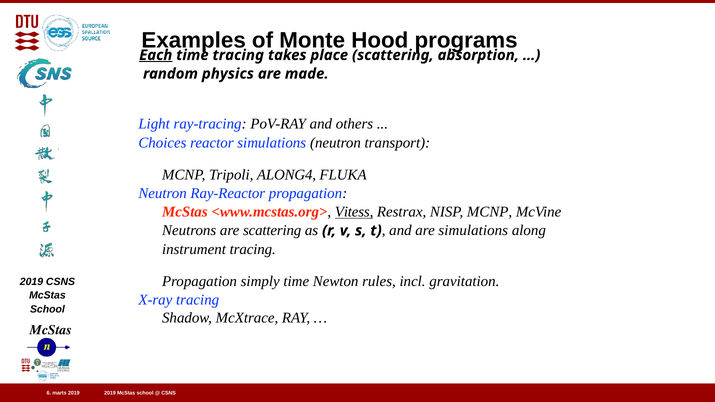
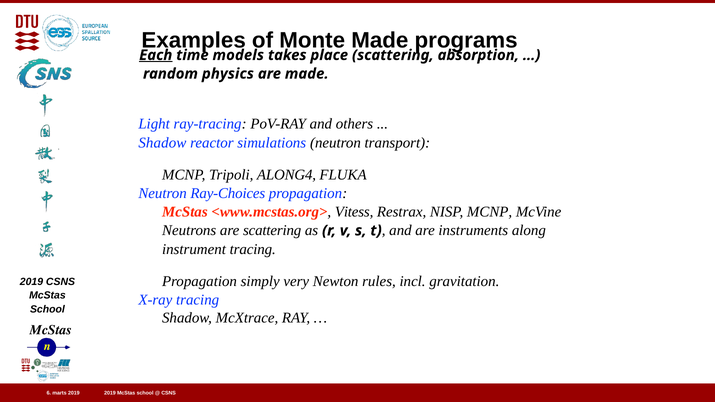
Monte Hood: Hood -> Made (380, 40)
time tracing: tracing -> models (238, 55)
Choices: Choices -> Shadow (162, 143)
Ray-Reactor: Ray-Reactor -> Ray-Choices (228, 194)
Vitess underline: present -> none (354, 212)
are simulations: simulations -> instruments (473, 231)
simply time: time -> very (296, 282)
